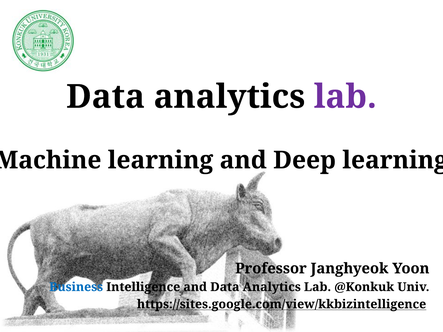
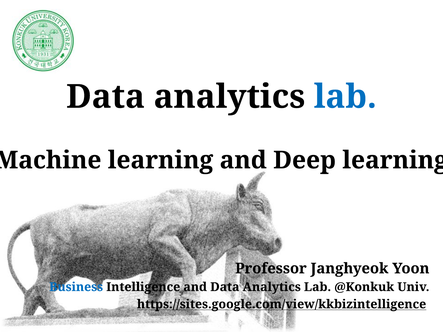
lab colour: purple -> blue (345, 97)
